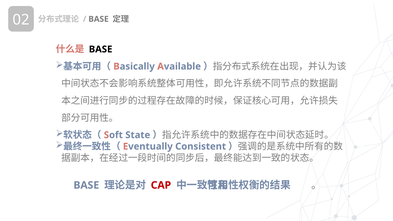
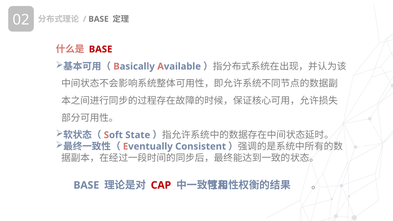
BASE colour: black -> red (101, 49)
